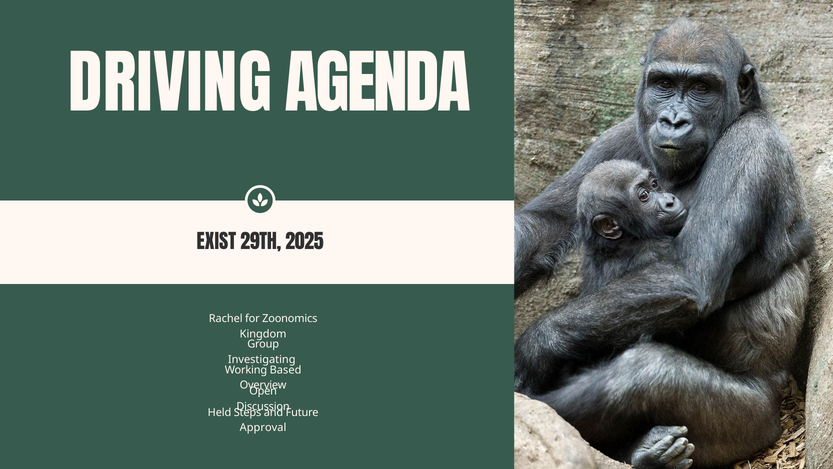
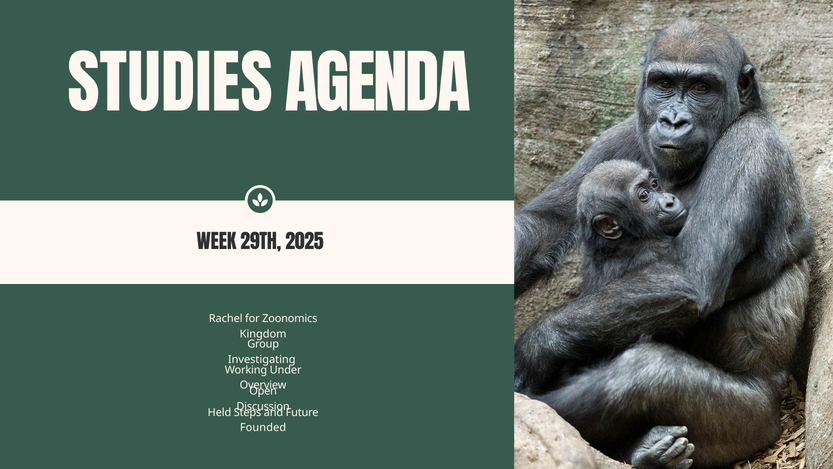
DRIVING: DRIVING -> STUDIES (170, 88)
EXIST: EXIST -> WEEK (216, 242)
Based: Based -> Under (286, 370)
Approval: Approval -> Founded (263, 427)
